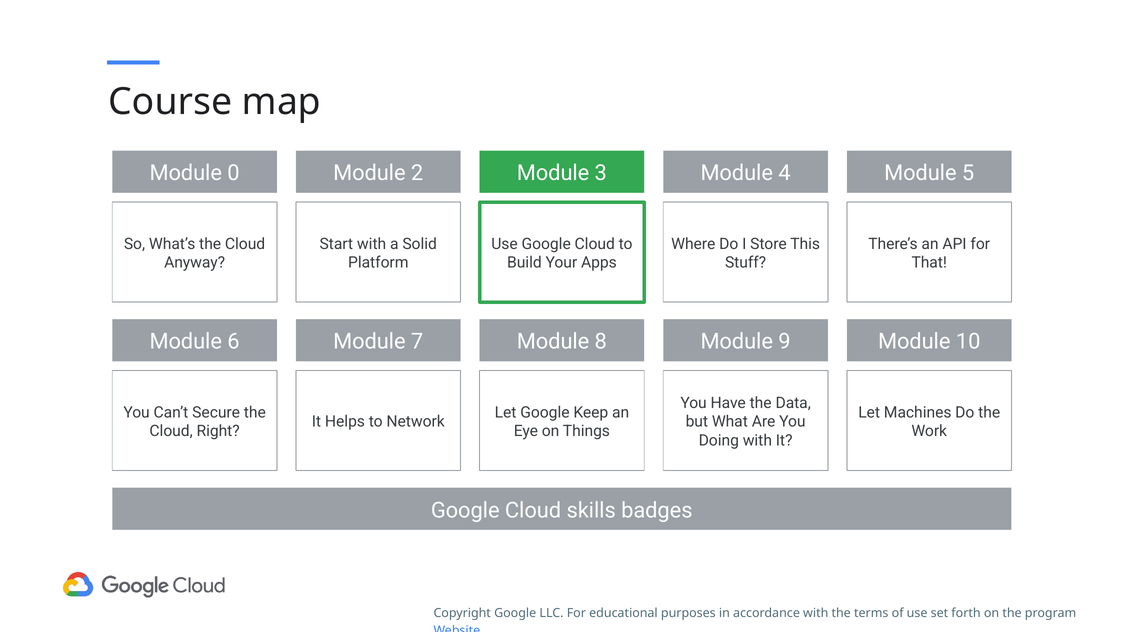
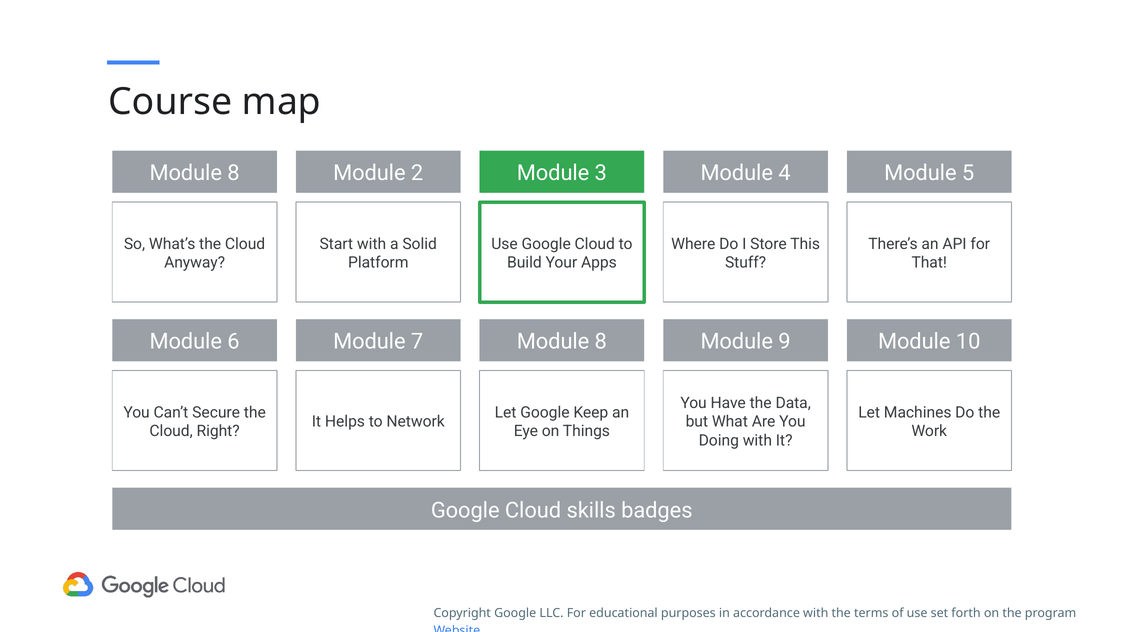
0: 0 -> 8 (233, 173)
